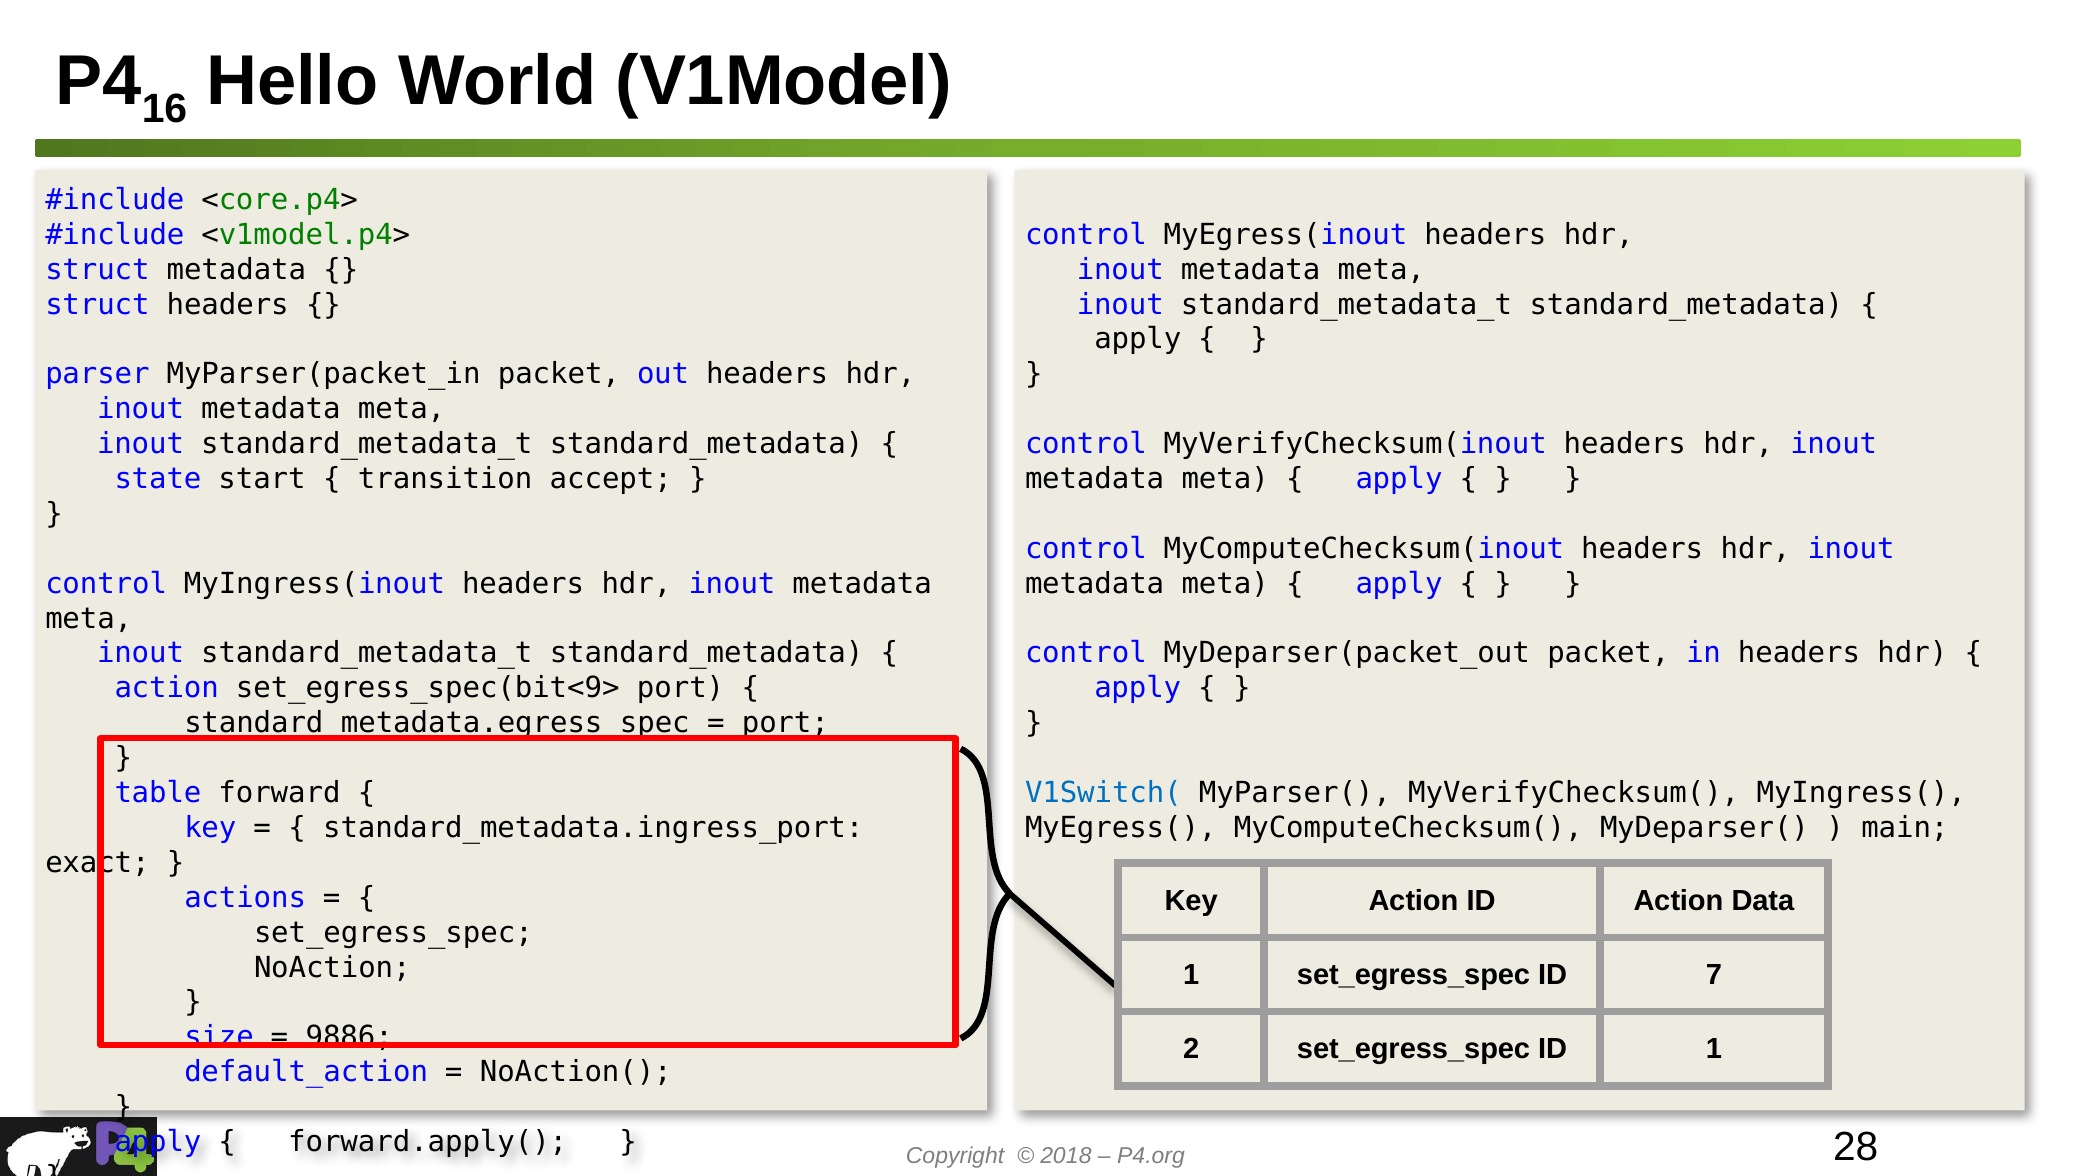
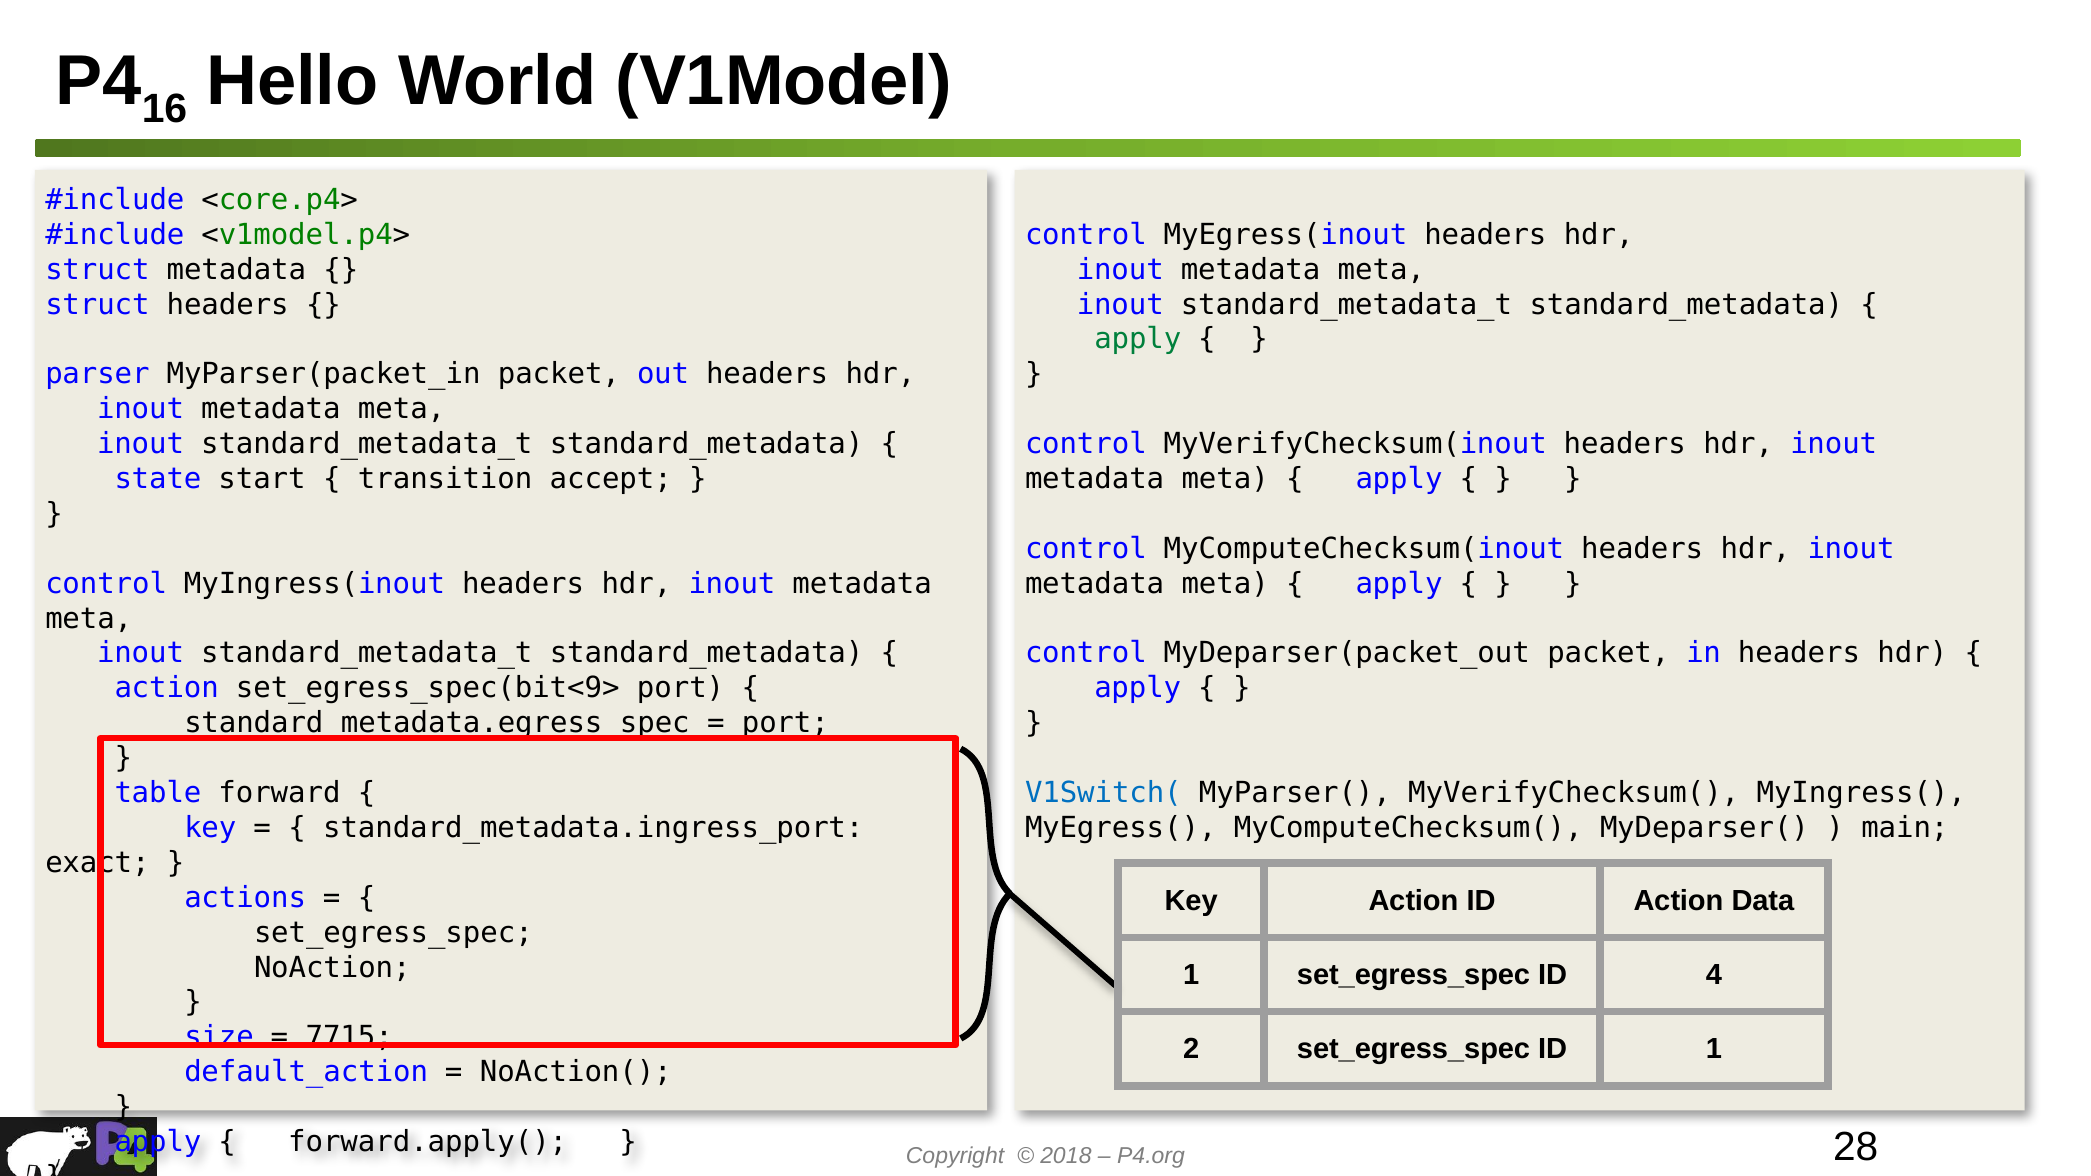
apply colour: black -> green (1138, 339)
7: 7 -> 4 (1714, 975)
9886: 9886 -> 7715 (349, 1037)
